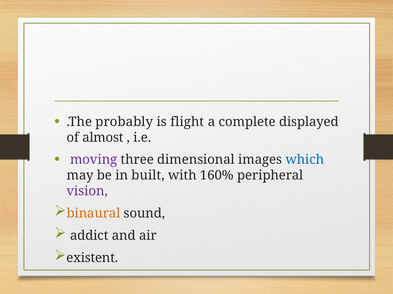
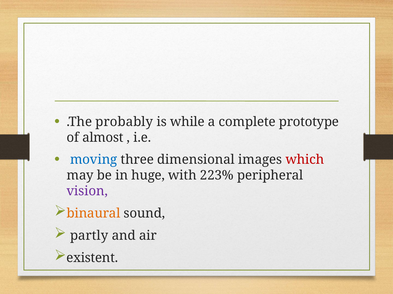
flight: flight -> while (187, 122)
displayed: displayed -> prototype (309, 122)
moving colour: purple -> blue (94, 160)
which colour: blue -> red (305, 160)
built: built -> huge (148, 176)
160%: 160% -> 223% (217, 176)
addict: addict -> partly (89, 236)
